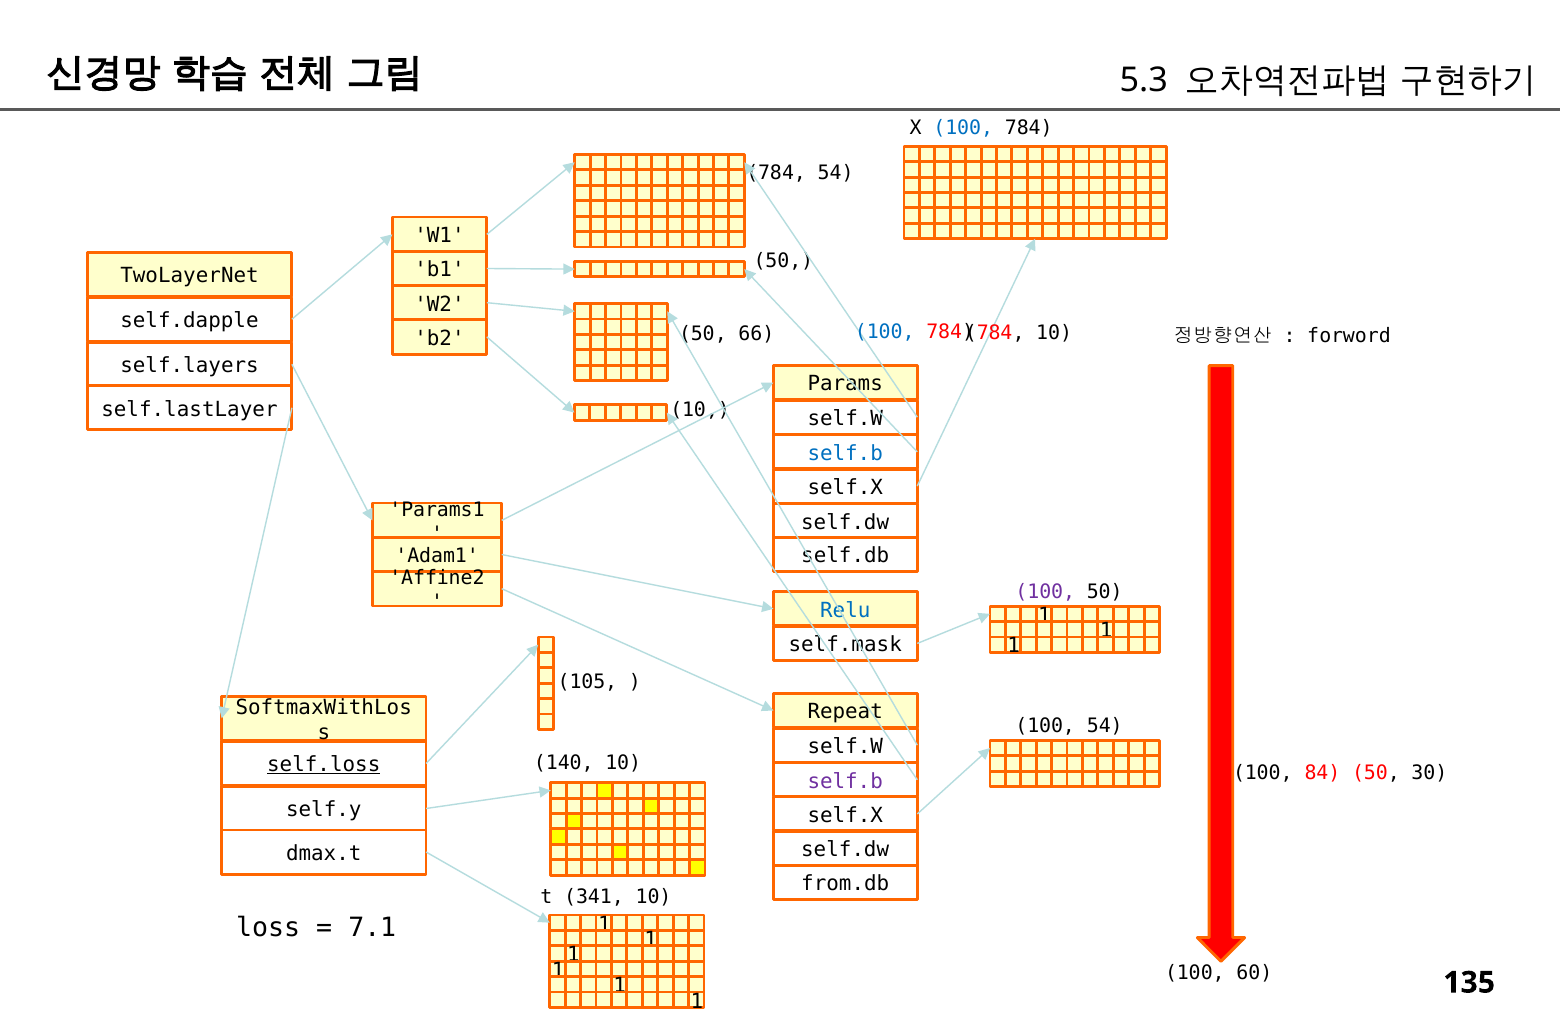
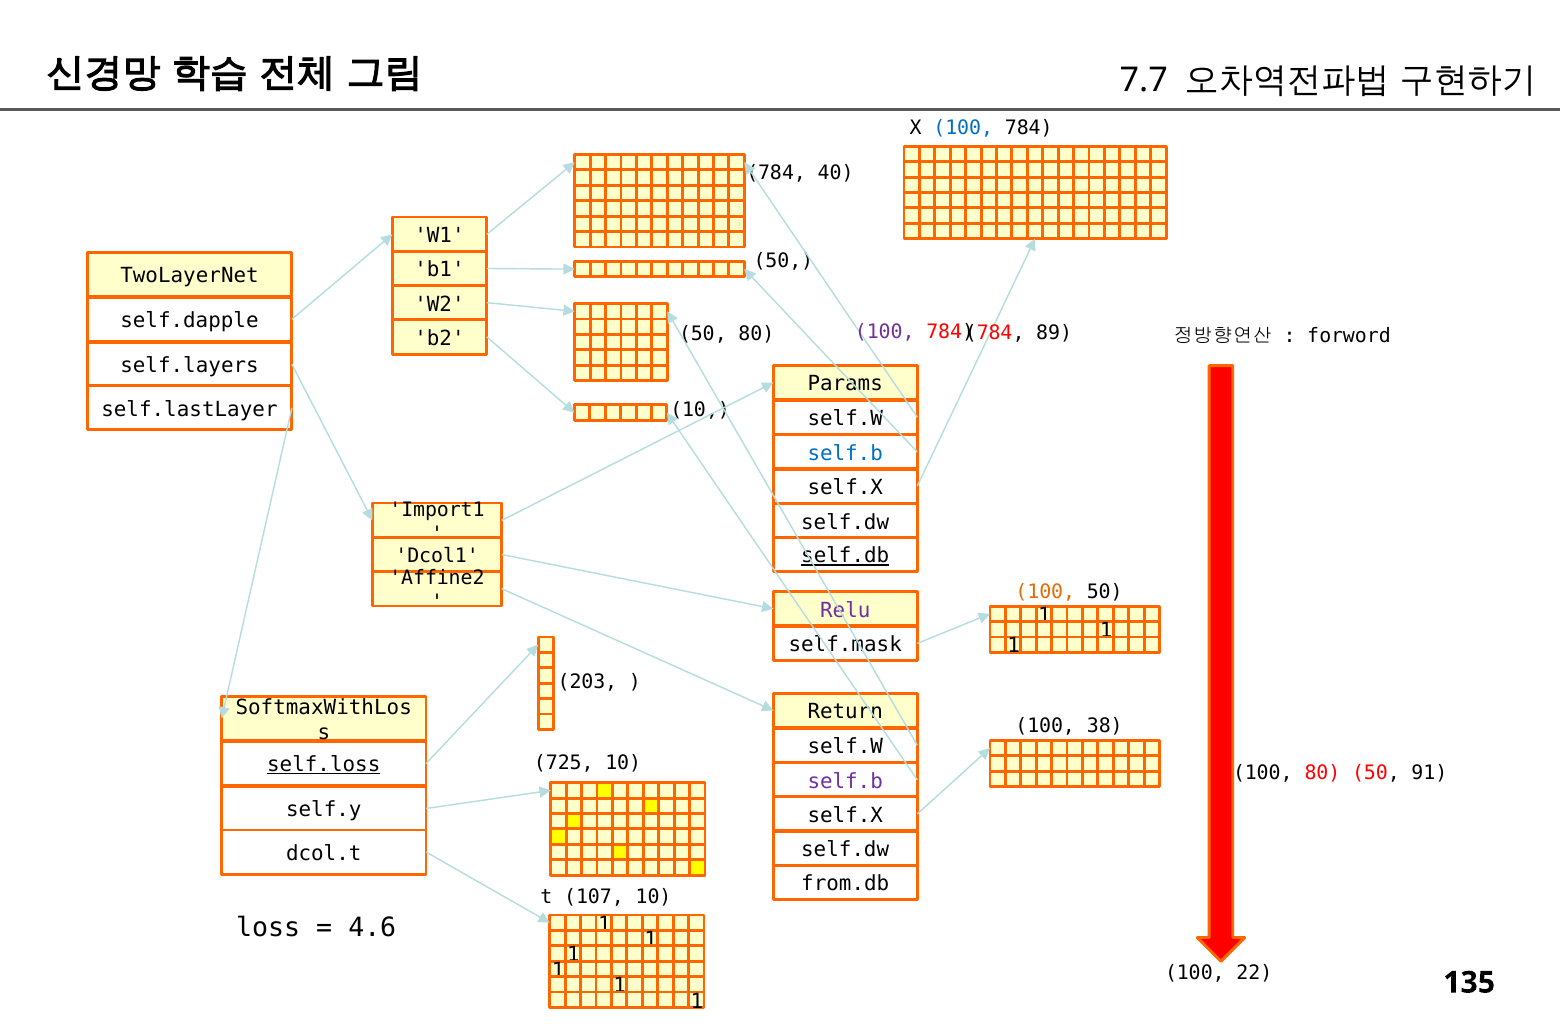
5.3: 5.3 -> 7.7 (1144, 80)
784 54: 54 -> 40 (836, 173)
100 colour: blue -> purple (885, 332)
10: 10 -> 89 (1054, 333)
50 66: 66 -> 80 (756, 334)
Params1: Params1 -> Import1 (437, 510)
self.db underline: none -> present (845, 556)
Adam1: Adam1 -> Dcol1 (437, 556)
100 colour: purple -> orange (1045, 592)
Relu colour: blue -> purple (845, 611)
105: 105 -> 203 (587, 682)
Repeat: Repeat -> Return (845, 712)
100 54: 54 -> 38 (1105, 727)
140: 140 -> 725 (564, 764)
100 84: 84 -> 80 (1322, 774)
30: 30 -> 91 (1429, 774)
dmax.t: dmax.t -> dcol.t (324, 854)
341: 341 -> 107 (594, 898)
7.1: 7.1 -> 4.6 (372, 929)
60: 60 -> 22 (1254, 973)
